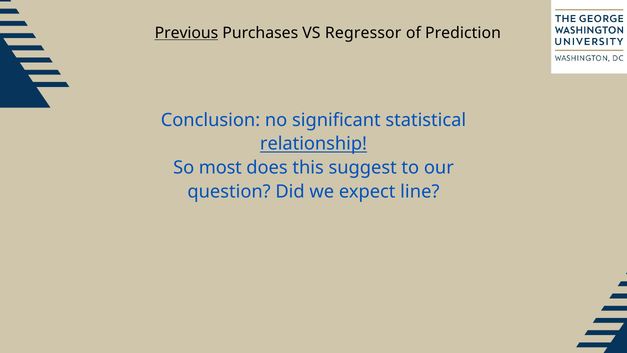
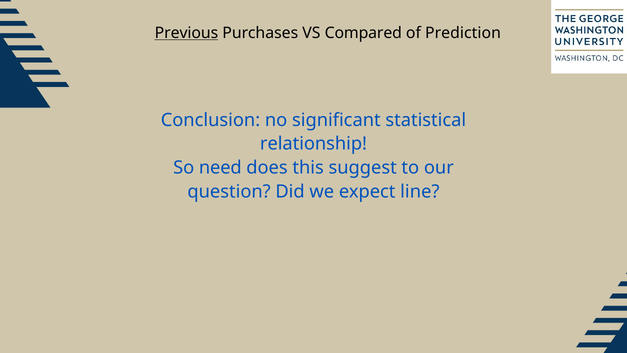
Regressor: Regressor -> Compared (363, 33)
relationship underline: present -> none (314, 144)
most: most -> need (220, 168)
